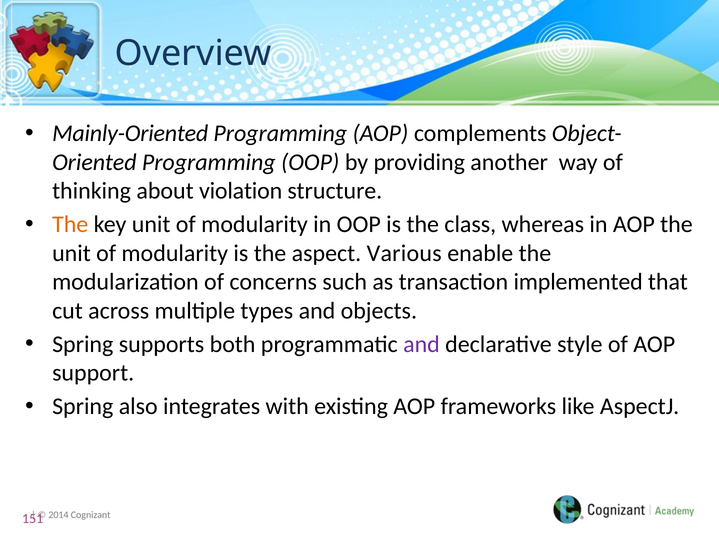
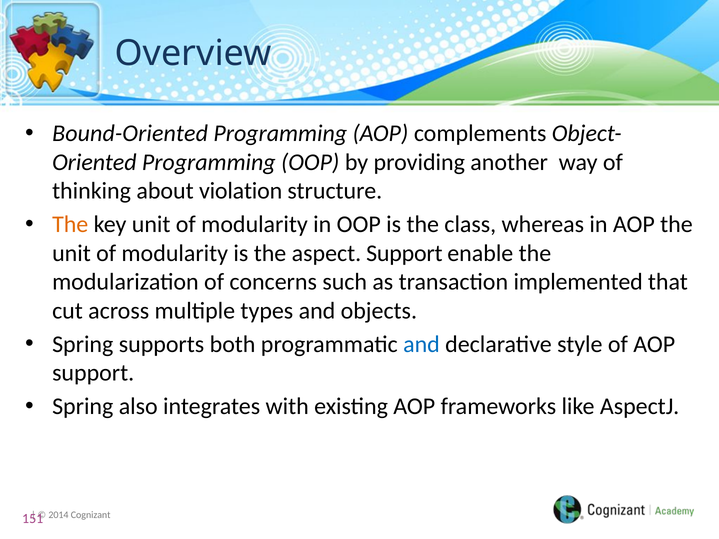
Mainly-Oriented: Mainly-Oriented -> Bound-Oriented (130, 134)
aspect Various: Various -> Support (404, 253)
and colour: purple -> blue (421, 344)
